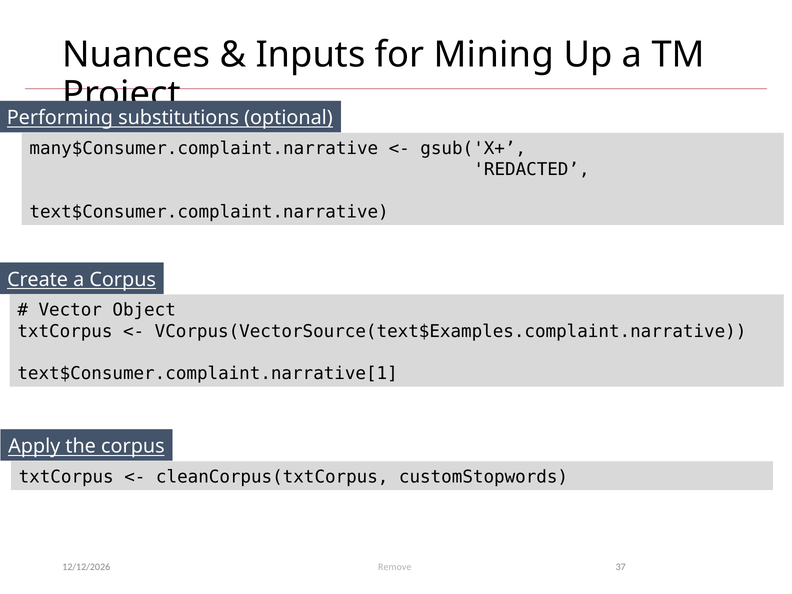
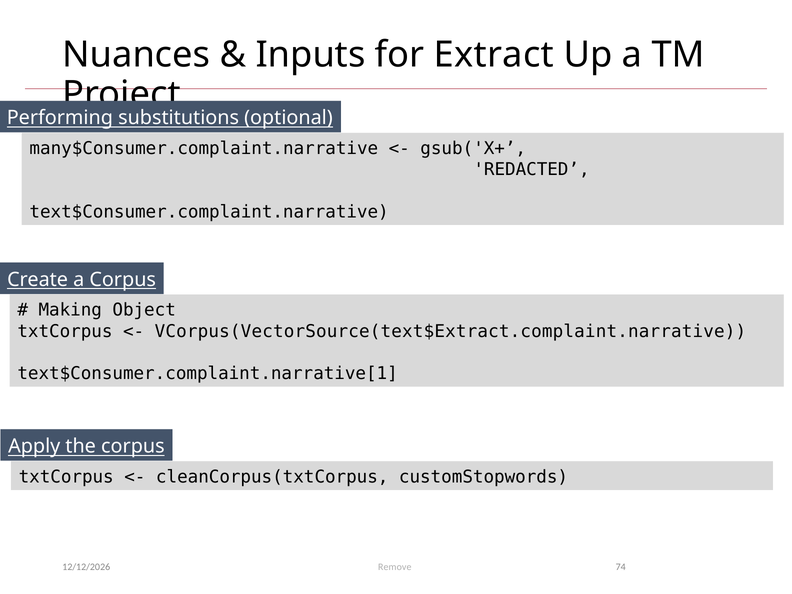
Mining: Mining -> Extract (494, 55)
Vector: Vector -> Making (70, 310)
VCorpus(VectorSource(text$Examples.complaint.narrative: VCorpus(VectorSource(text$Examples.complaint.narrative -> VCorpus(VectorSource(text$Extract.complaint.narrative (450, 331)
37: 37 -> 74 (621, 567)
